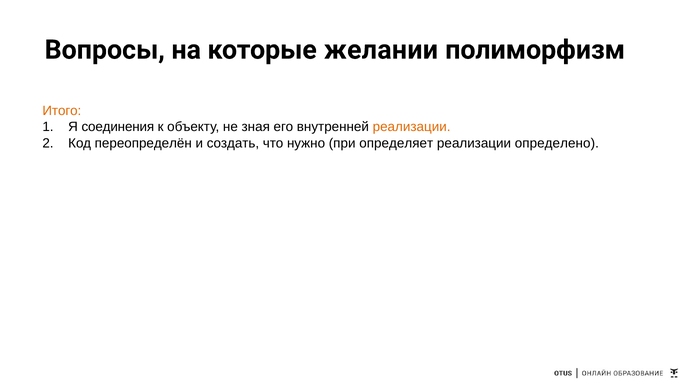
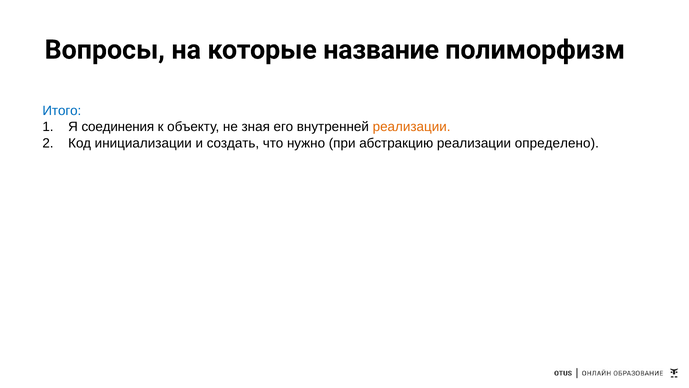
желании: желании -> название (381, 50)
Итого colour: orange -> blue (62, 111)
переопределён: переопределён -> инициализации (143, 143)
определяет: определяет -> абстракцию (396, 143)
